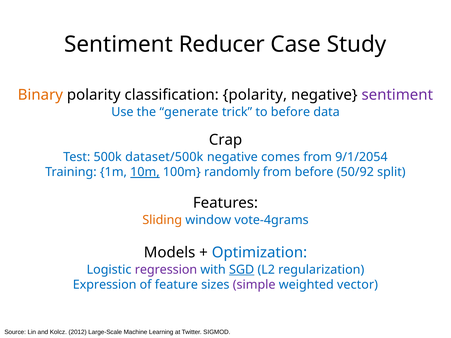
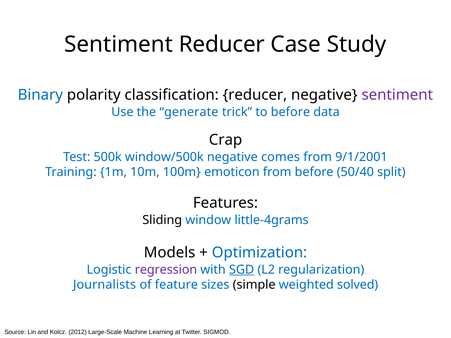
Binary colour: orange -> blue (40, 95)
classification polarity: polarity -> reducer (255, 95)
dataset/500k: dataset/500k -> window/500k (164, 157)
9/1/2054: 9/1/2054 -> 9/1/2001 (361, 157)
10m underline: present -> none (145, 172)
randomly: randomly -> emoticon (232, 172)
50/92: 50/92 -> 50/40 (355, 172)
Sliding colour: orange -> black (162, 220)
vote-4grams: vote-4grams -> little-4grams (272, 220)
Expression: Expression -> Journalists (105, 285)
simple colour: purple -> black (254, 285)
vector: vector -> solved (358, 285)
